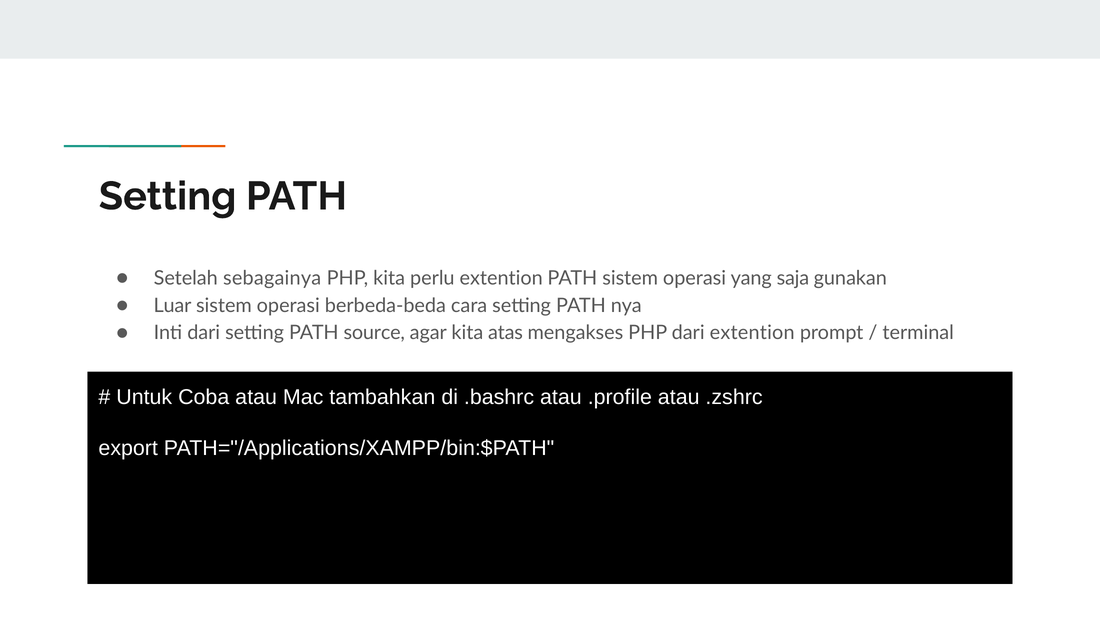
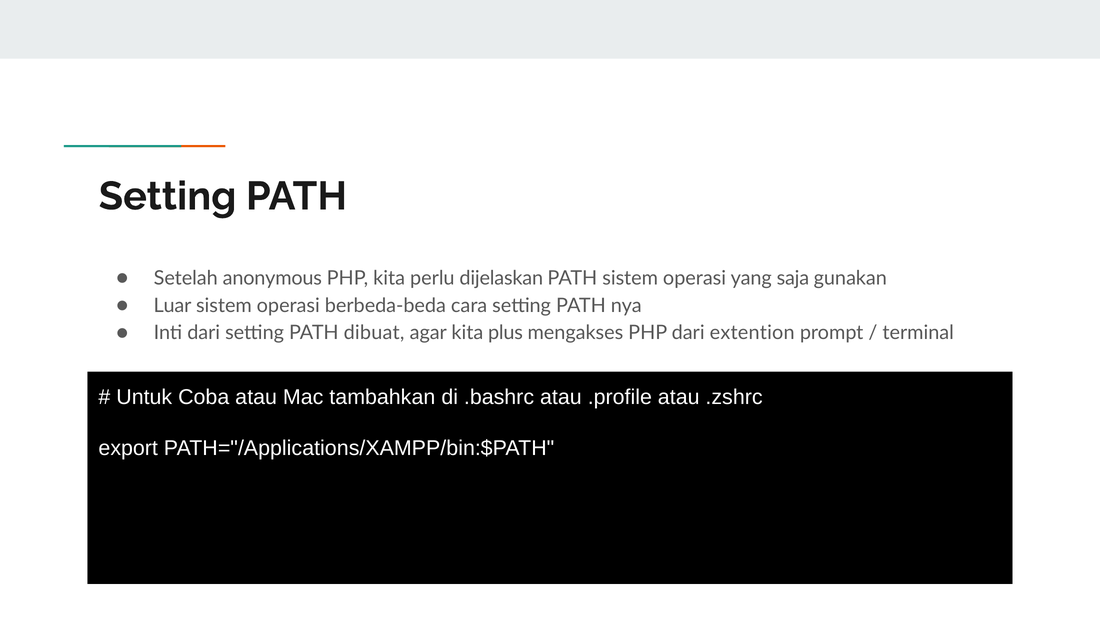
sebagainya: sebagainya -> anonymous (272, 278)
perlu extention: extention -> dijelaskan (501, 278)
source: source -> dibuat (374, 333)
atas: atas -> plus (505, 333)
